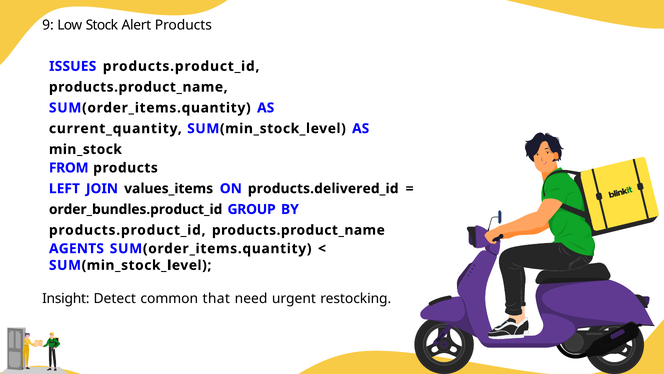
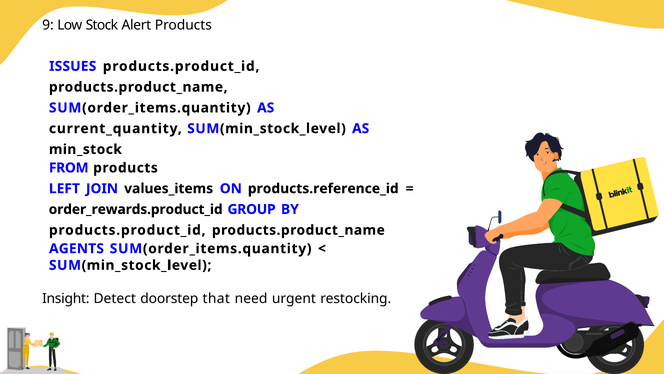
products.delivered_id: products.delivered_id -> products.reference_id (323, 188)
order_bundles.product_id: order_bundles.product_id -> order_rewards.product_id (136, 209)
common: common -> doorstep (169, 298)
